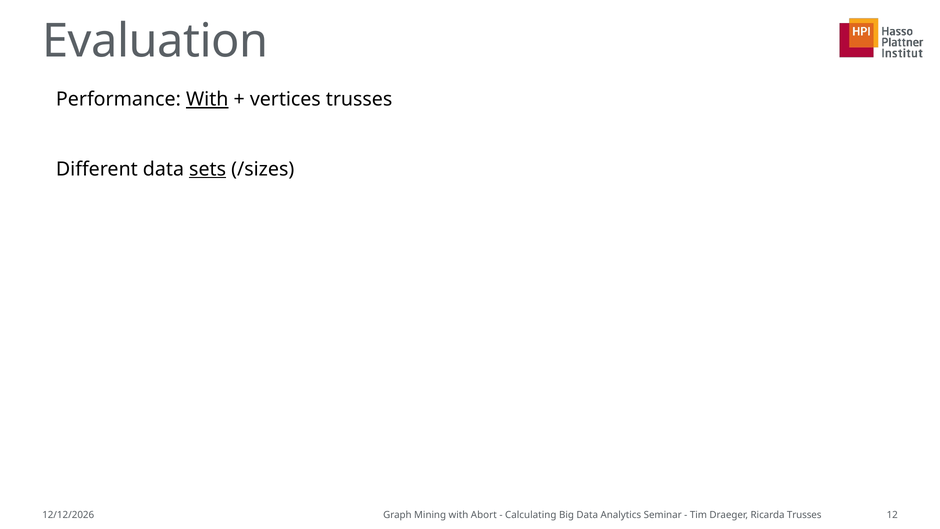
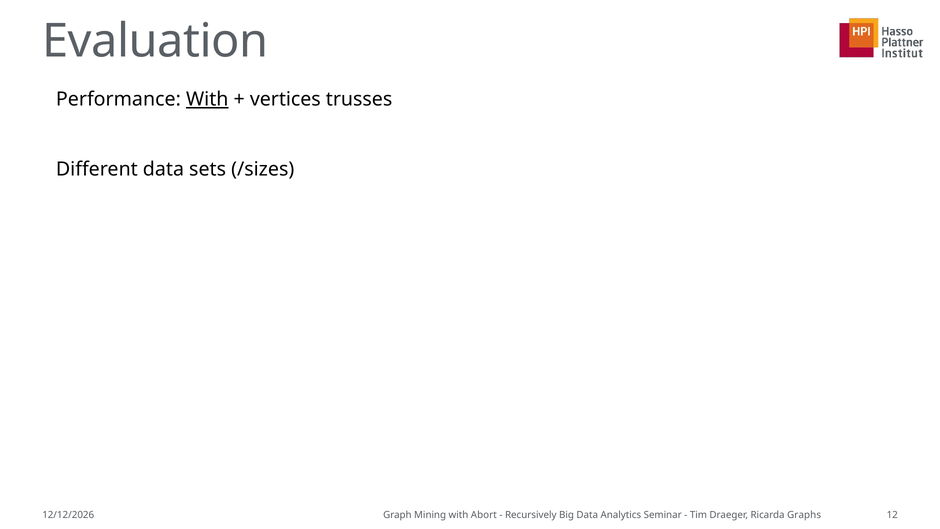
sets underline: present -> none (208, 169)
Calculating: Calculating -> Recursively (531, 515)
Ricarda Trusses: Trusses -> Graphs (804, 515)
